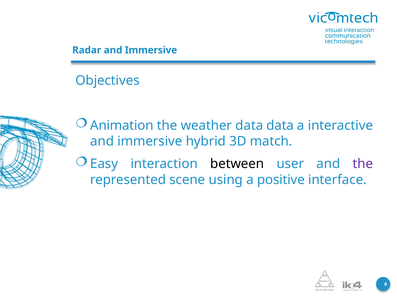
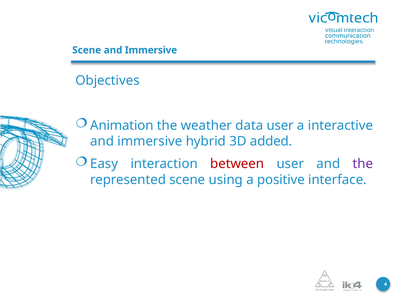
Radar: Radar -> Scene (87, 50)
data data: data -> user (280, 125)
match: match -> added (271, 141)
between colour: black -> red (237, 164)
